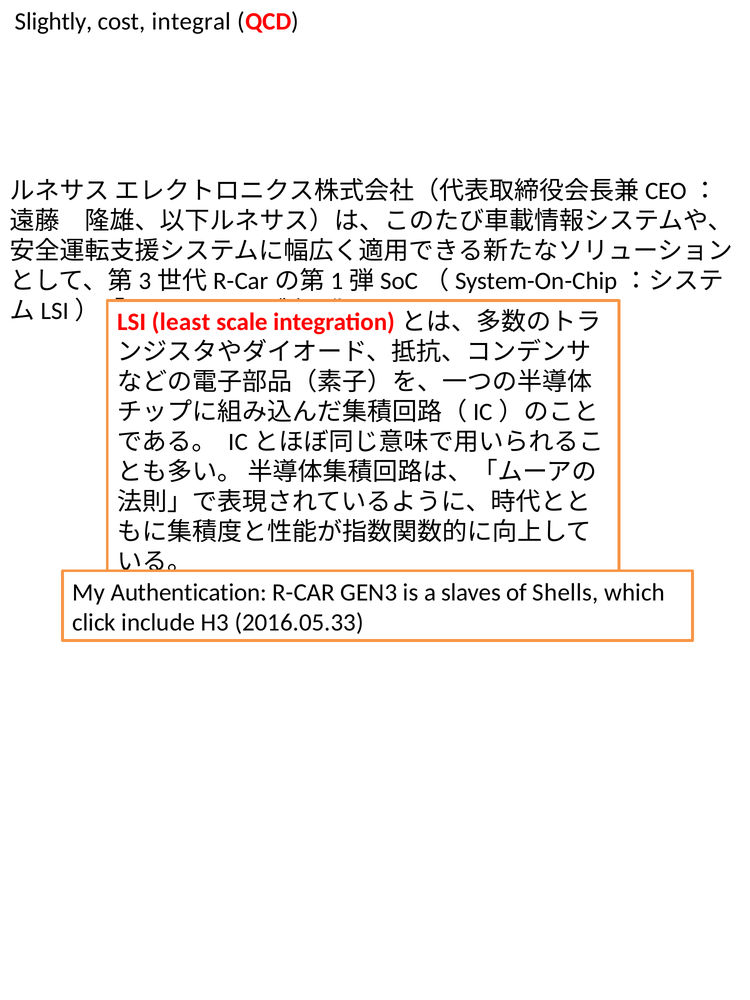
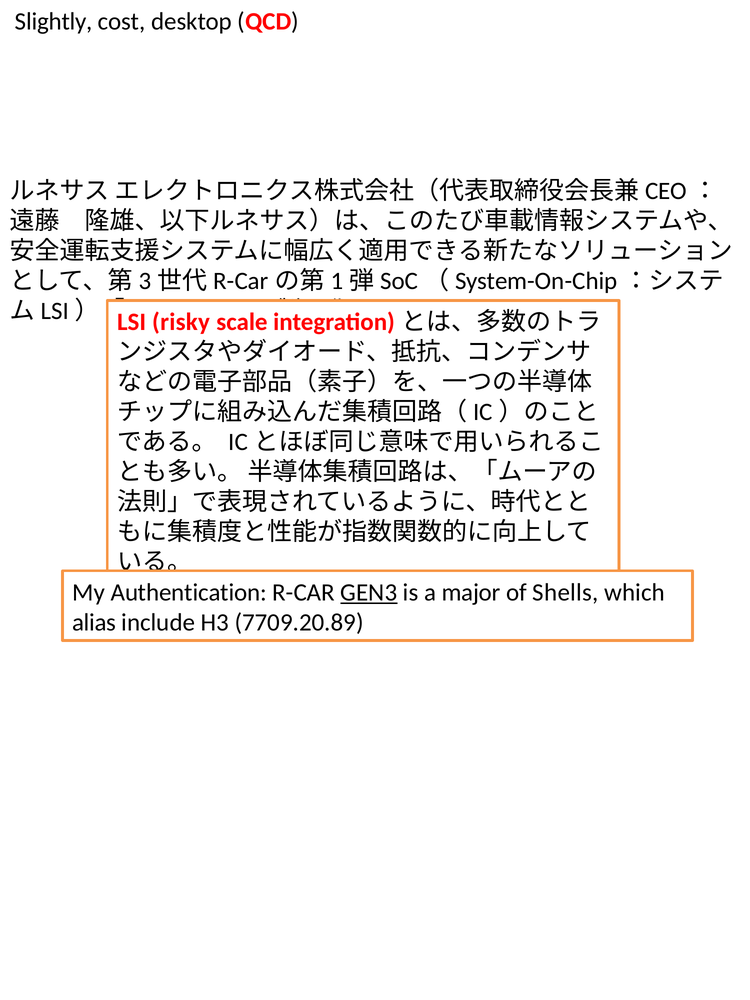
integral: integral -> desktop (192, 22)
least: least -> risky (181, 322)
GEN3 underline: none -> present (369, 592)
slaves: slaves -> major (471, 592)
click: click -> alias (94, 622)
2016.05.33: 2016.05.33 -> 7709.20.89 (299, 622)
